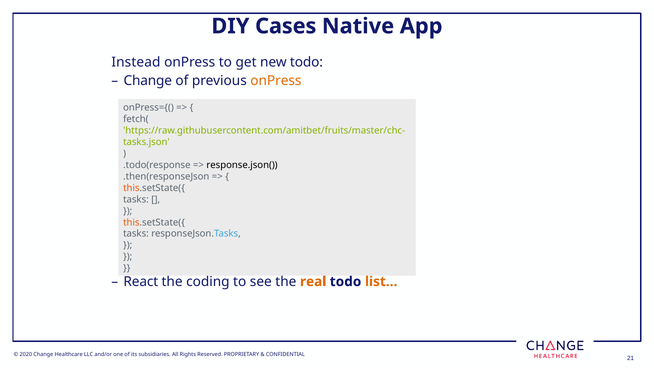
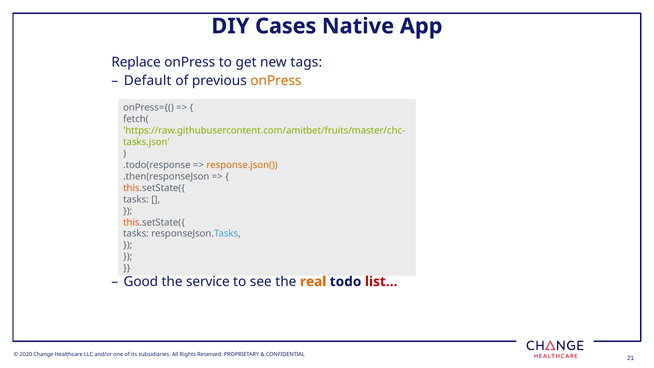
Instead: Instead -> Replace (136, 62)
new todo: todo -> tags (306, 62)
Change: Change -> Default (148, 81)
response.json( colour: black -> orange (242, 165)
React: React -> Good (141, 282)
coding: coding -> service (208, 282)
list… colour: orange -> red (381, 282)
